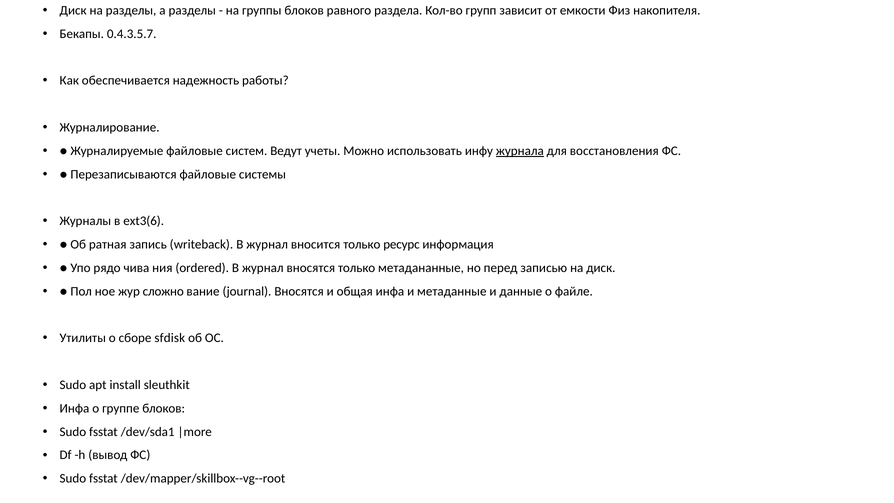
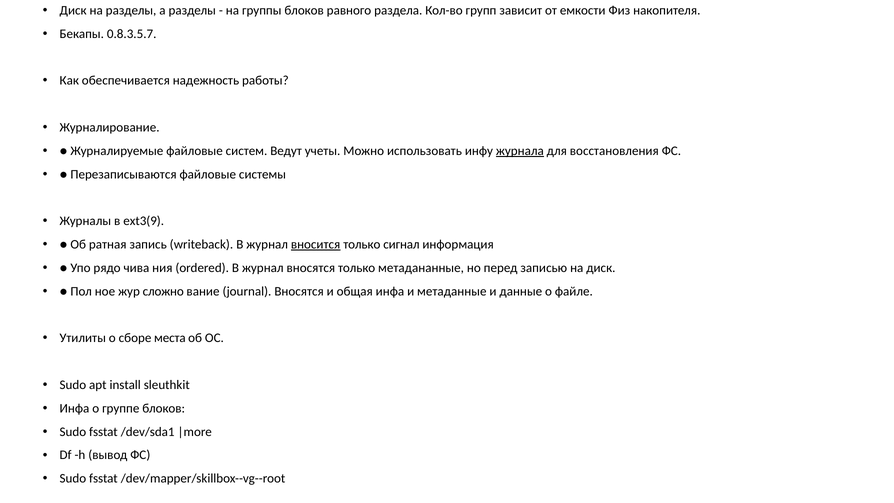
0.4.3.5.7: 0.4.3.5.7 -> 0.8.3.5.7 (132, 34)
ext3(6: ext3(6 -> ext3(9 (144, 221)
вносится underline: none -> present (316, 244)
ресурс: ресурс -> сигнал (401, 244)
sfdisk: sfdisk -> места (170, 338)
